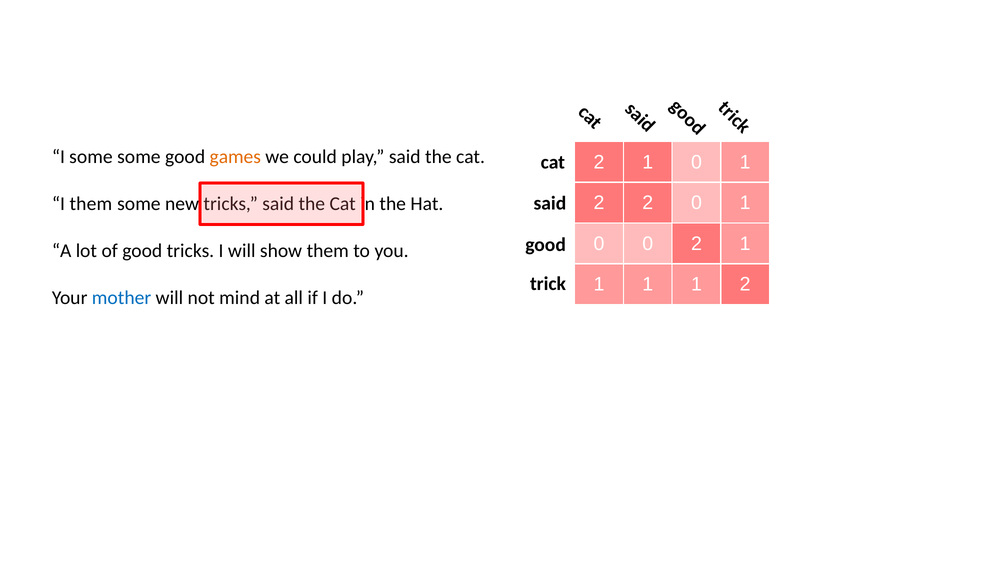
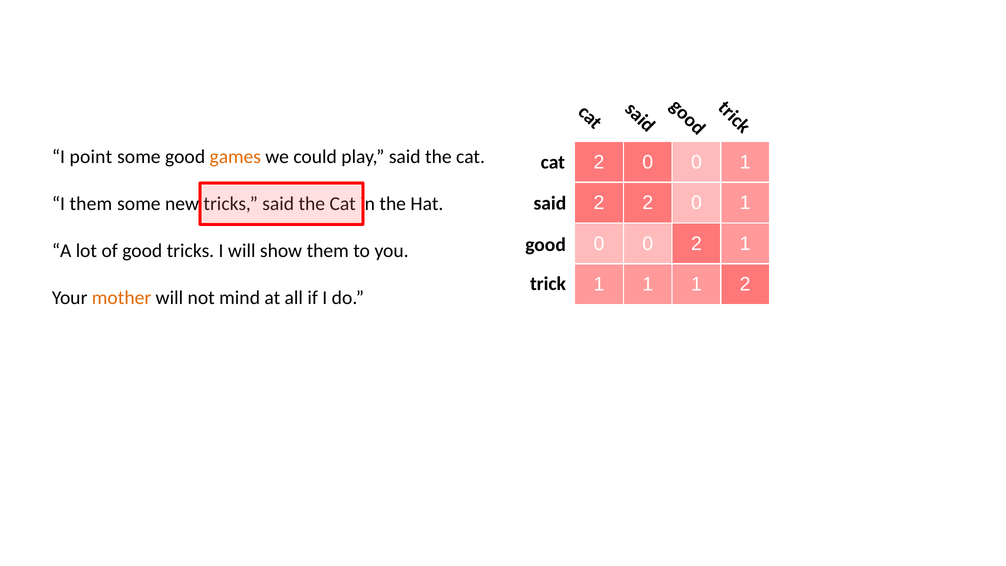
I some: some -> point (91, 157)
1: 1 -> 0 (648, 162)
mother colour: blue -> orange (122, 298)
